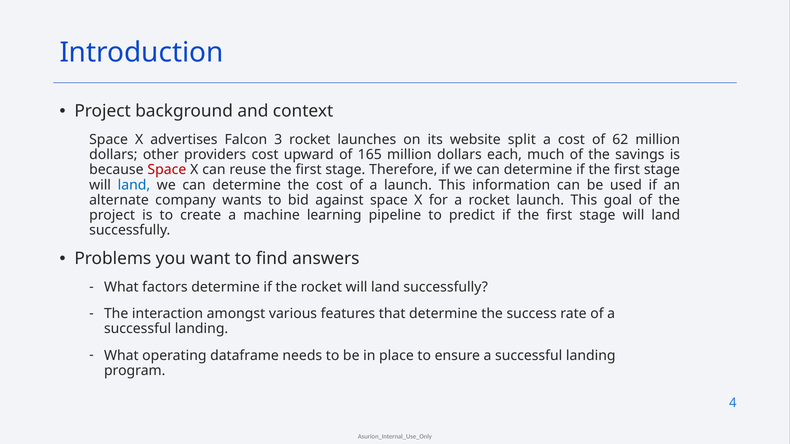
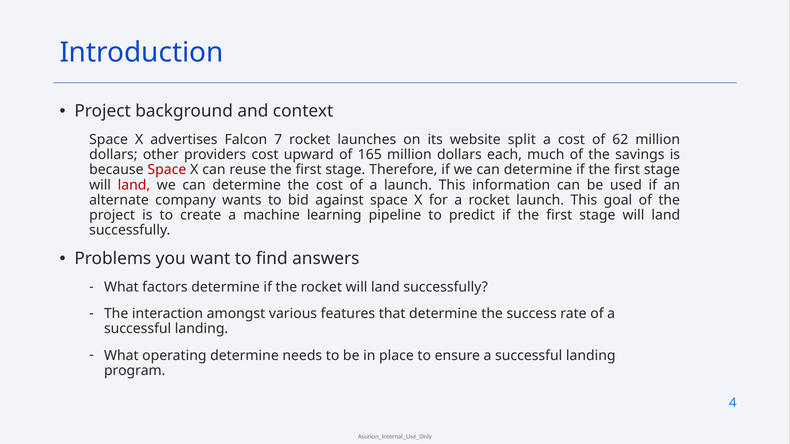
3: 3 -> 7 (278, 140)
land colour: blue -> red (134, 185)
operating dataframe: dataframe -> determine (244, 356)
